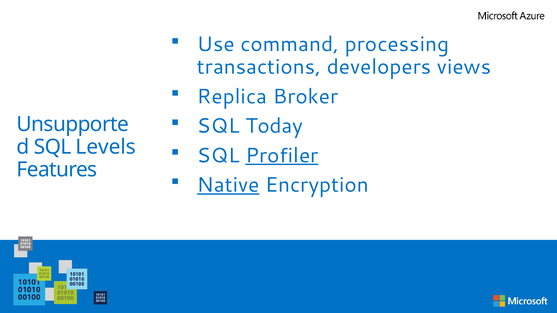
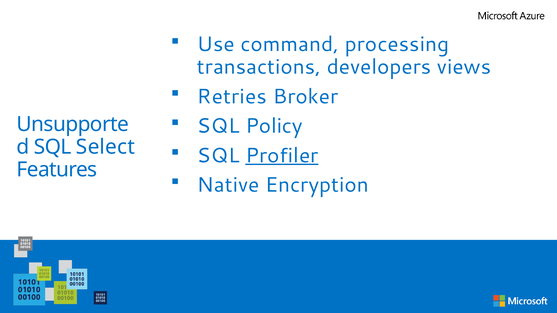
Replica: Replica -> Retries (232, 97)
Today: Today -> Policy (274, 126)
Levels: Levels -> Select (106, 147)
Native underline: present -> none (228, 185)
